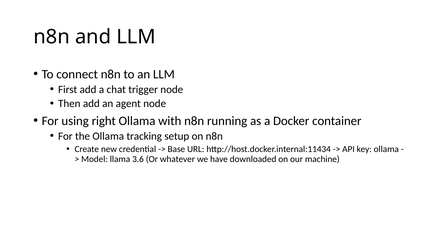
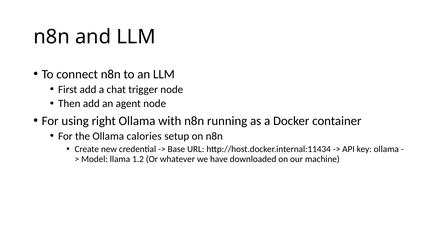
tracking: tracking -> calories (144, 136)
3.6: 3.6 -> 1.2 (138, 159)
